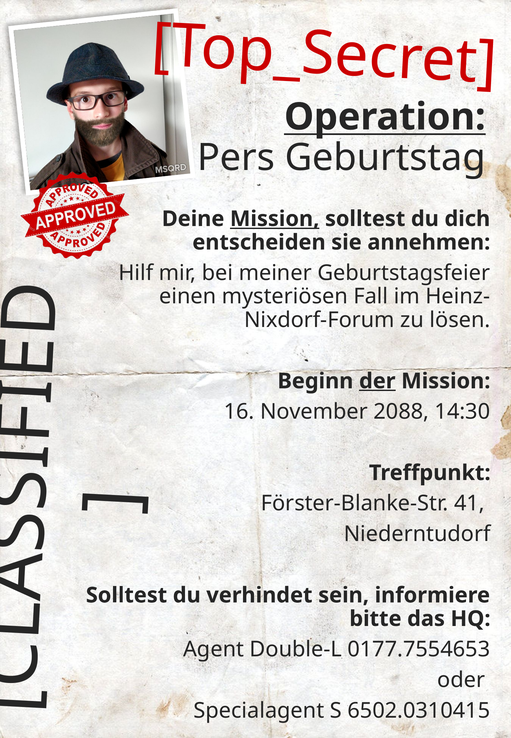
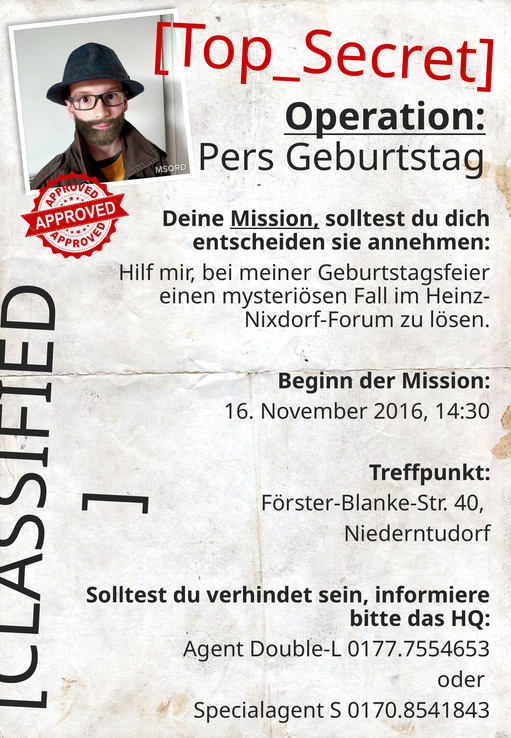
der underline: present -> none (377, 381)
2088: 2088 -> 2016 (401, 412)
41: 41 -> 40 (469, 504)
6502.0310415: 6502.0310415 -> 0170.8541843 (419, 711)
